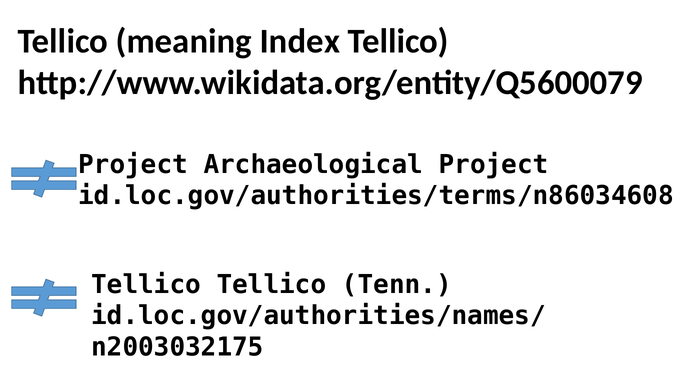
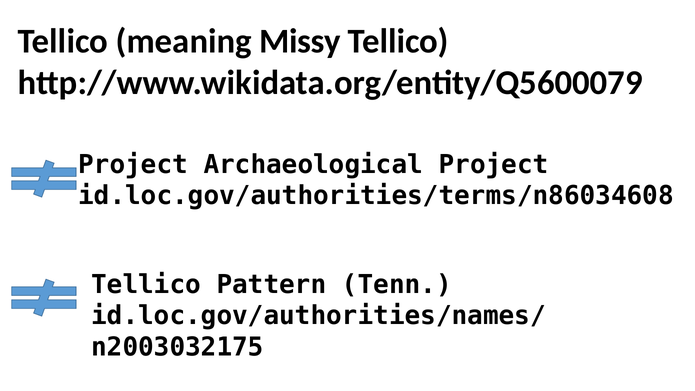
Index: Index -> Missy (300, 41)
Tellico Tellico: Tellico -> Pattern (271, 285)
